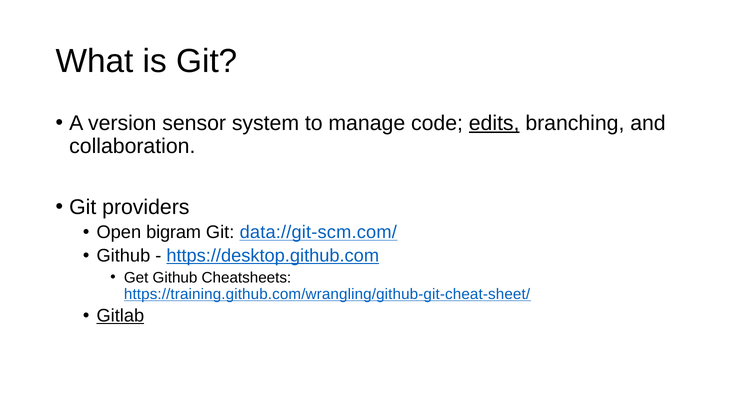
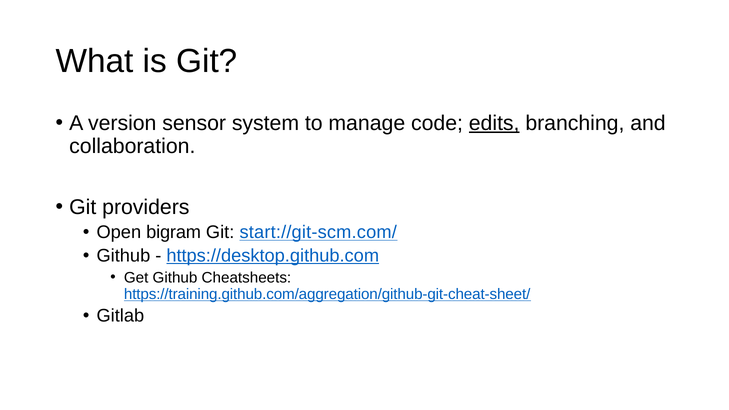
data://git-scm.com/: data://git-scm.com/ -> start://git-scm.com/ (318, 232)
https://training.github.com/wrangling/github-git-cheat-sheet/: https://training.github.com/wrangling/github-git-cheat-sheet/ -> https://training.github.com/aggregation/github-git-cheat-sheet/ (327, 294)
Gitlab underline: present -> none (120, 316)
